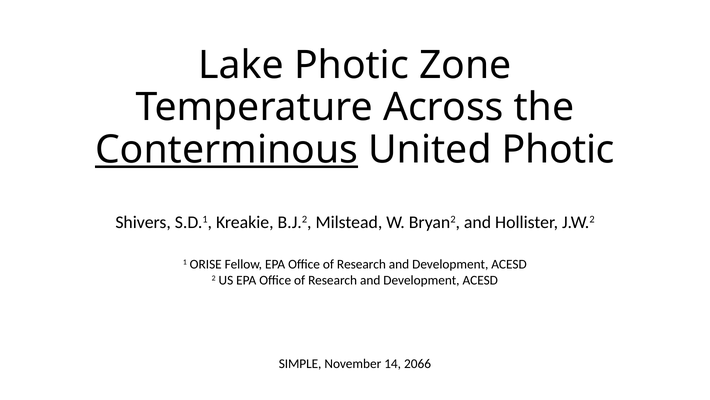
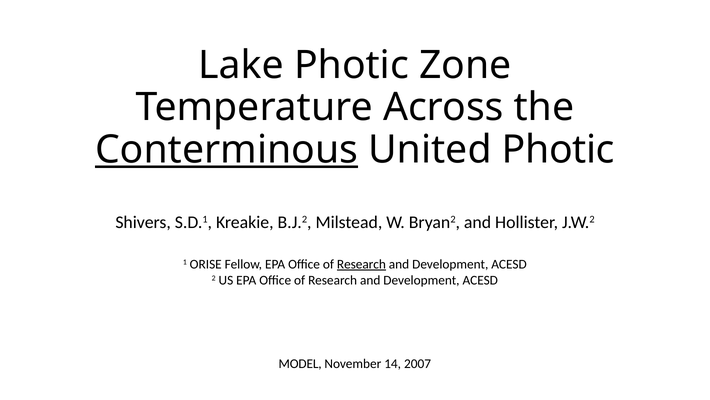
Research underline: none -> present (361, 264)
SIMPLE: SIMPLE -> MODEL (300, 363)
2066: 2066 -> 2007 (418, 363)
